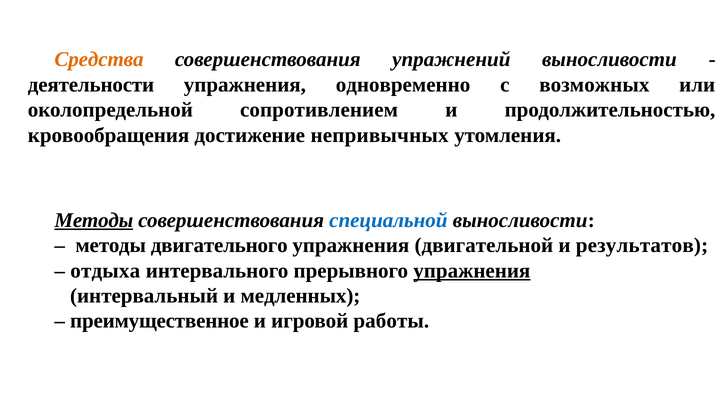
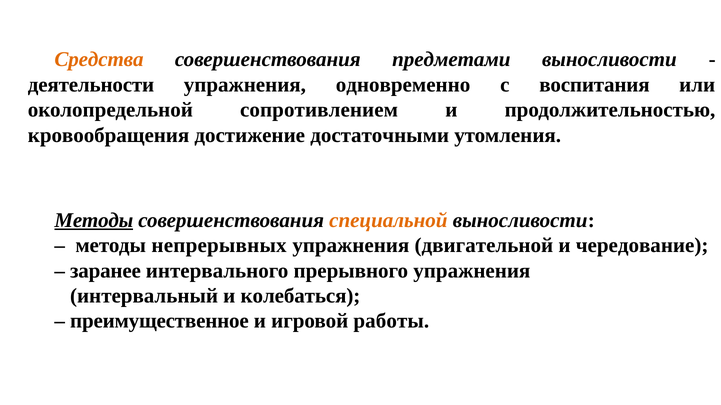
упражнений: упражнений -> предметами (451, 60)
возможных: возможных -> воспитания (594, 85)
непривычных: непривычных -> достаточными (380, 135)
специальной colour: blue -> orange (388, 220)
двигательного: двигательного -> непрерывных (219, 246)
результатов: результатов -> чередование (642, 246)
отдыха: отдыха -> заранее (105, 271)
упражнения underline: present -> none (472, 271)
медленных: медленных -> колебаться (300, 296)
